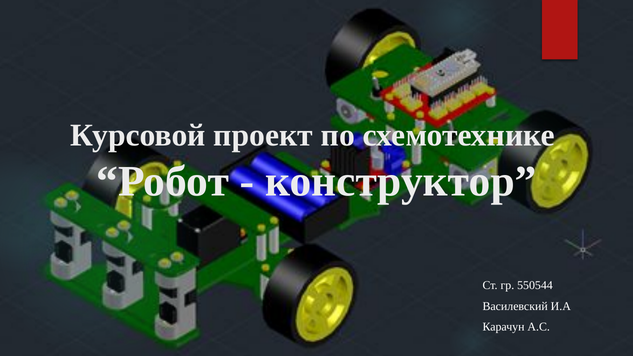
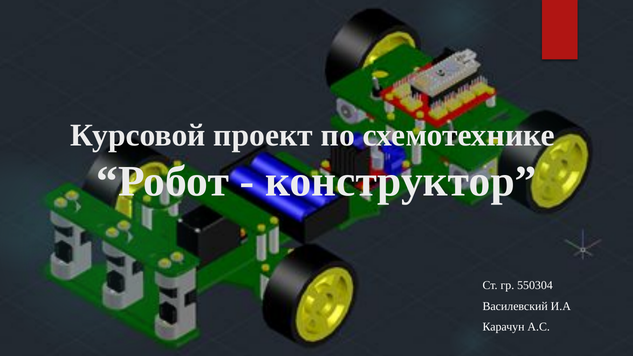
550544: 550544 -> 550304 (535, 285)
